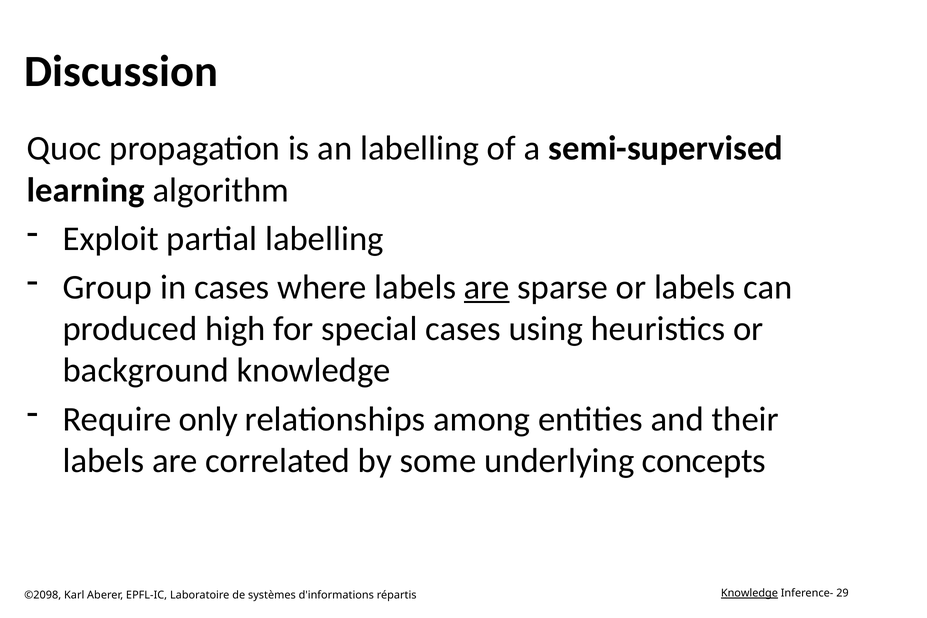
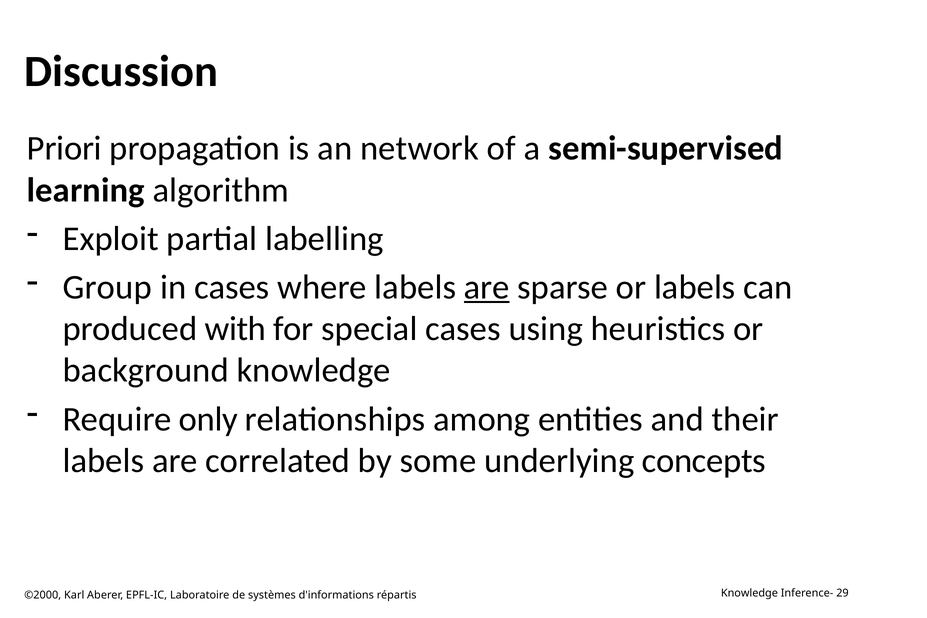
Quoc: Quoc -> Priori (64, 149)
an labelling: labelling -> network (420, 149)
high: high -> with (235, 329)
Knowledge underline: present -> none (749, 593)
©2098: ©2098 -> ©2000 (43, 596)
